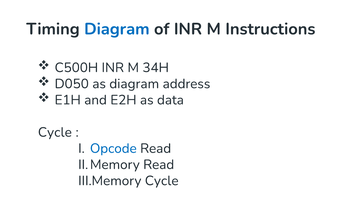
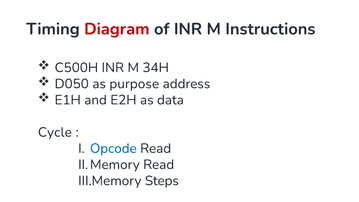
Diagram colour: blue -> red (117, 29)
as diagram: diagram -> purpose (134, 84)
Cycle: Cycle -> Steps (162, 181)
